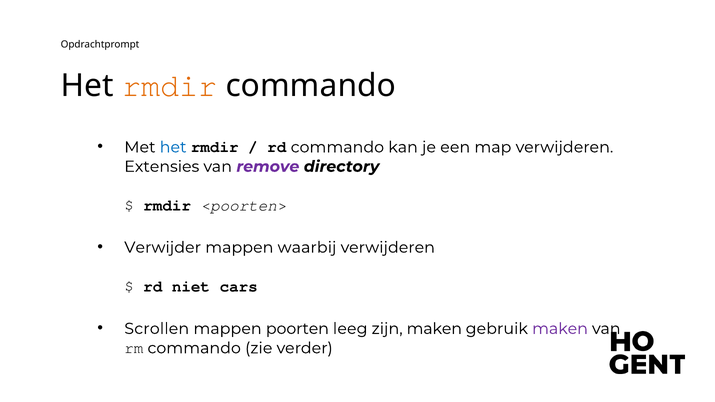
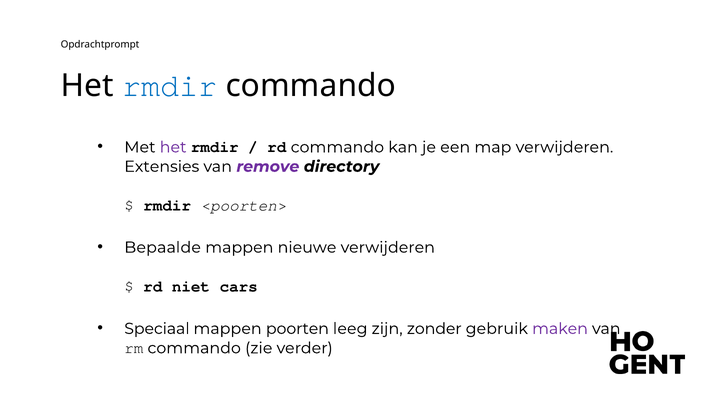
rmdir colour: orange -> blue (170, 86)
het colour: blue -> purple (173, 147)
Verwijder: Verwijder -> Bepaalde (163, 248)
waarbij: waarbij -> nieuwe (307, 248)
Scrollen: Scrollen -> Speciaal (157, 329)
zijn maken: maken -> zonder (434, 329)
